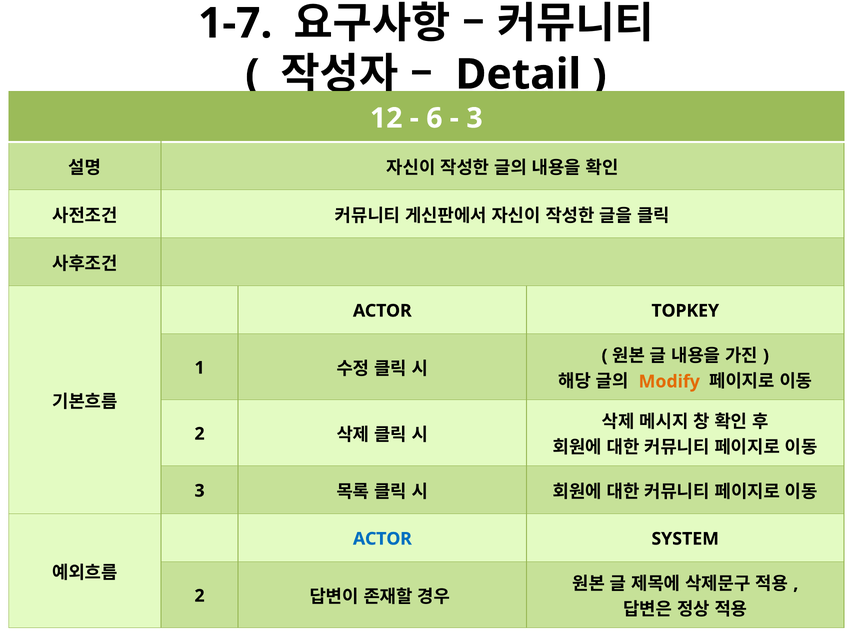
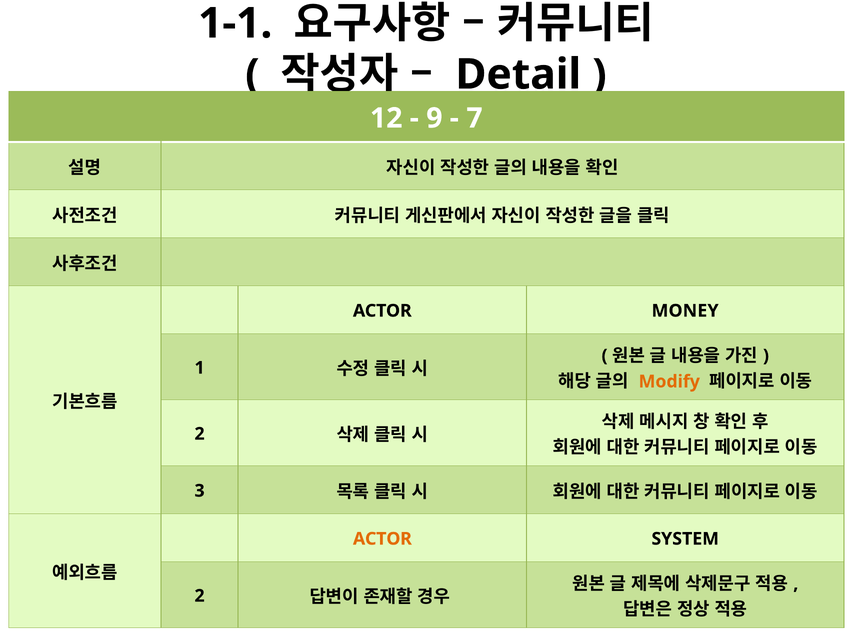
1-7: 1-7 -> 1-1 (235, 23)
6: 6 -> 9 (434, 118)
3: 3 -> 7 (475, 118)
TOPKEY: TOPKEY -> MONEY (685, 311)
ACTOR colour: blue -> orange (382, 539)
